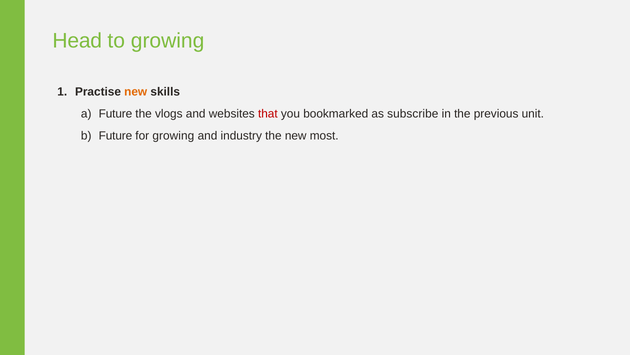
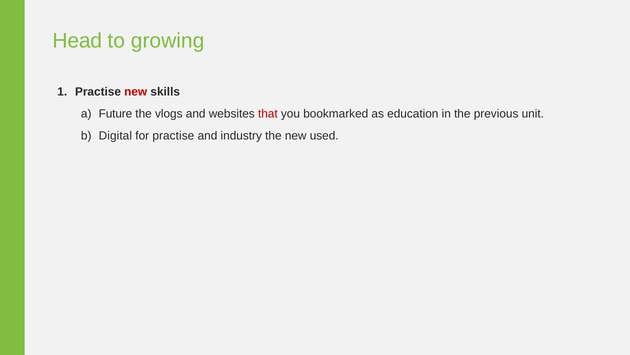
new colour: orange -> red (136, 92)
subscribe: subscribe -> education (413, 114)
Future: Future -> Digital (115, 136)
for growing: growing -> practise (173, 136)
most: most -> used (324, 136)
